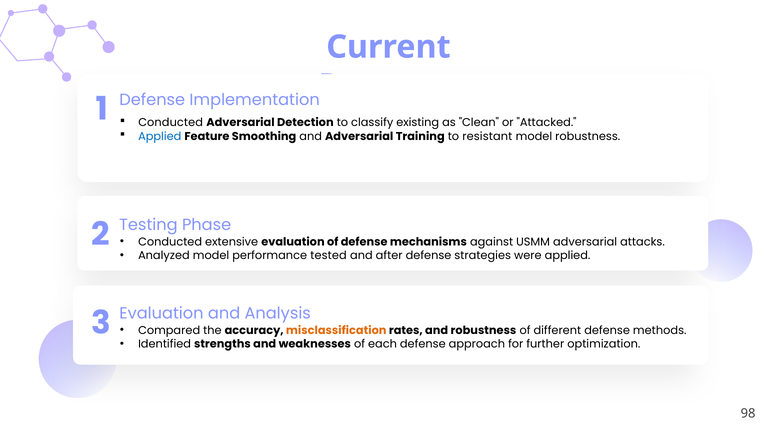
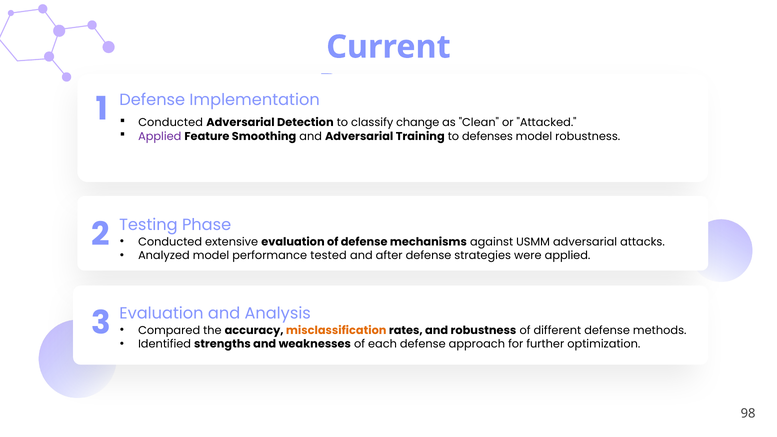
existing: existing -> change (418, 123)
Applied colour: blue -> purple (160, 136)
resistant: resistant -> defenses (487, 136)
